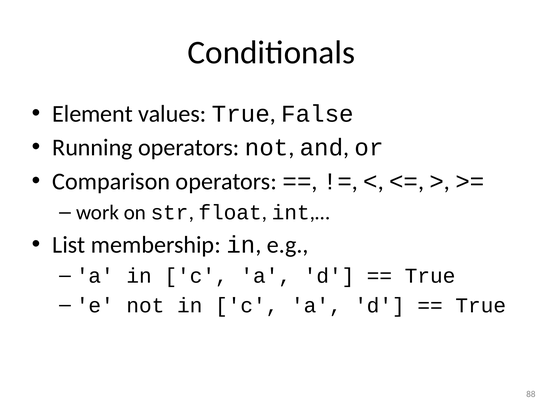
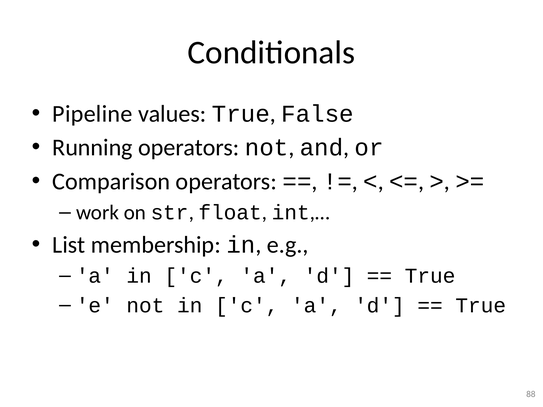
Element: Element -> Pipeline (92, 114)
